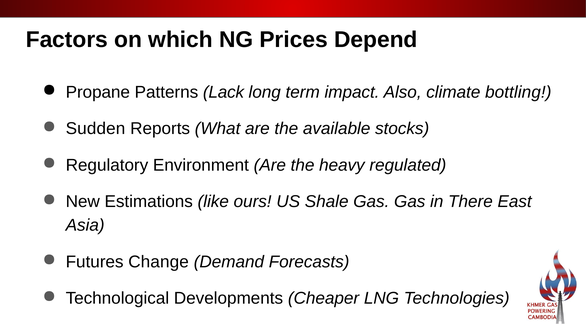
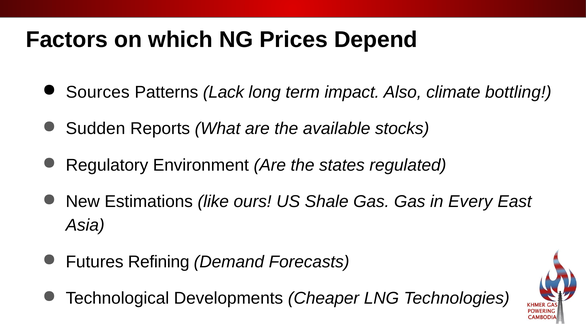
Propane: Propane -> Sources (98, 92)
heavy: heavy -> states (342, 165)
There: There -> Every (470, 202)
Change: Change -> Refining (159, 262)
